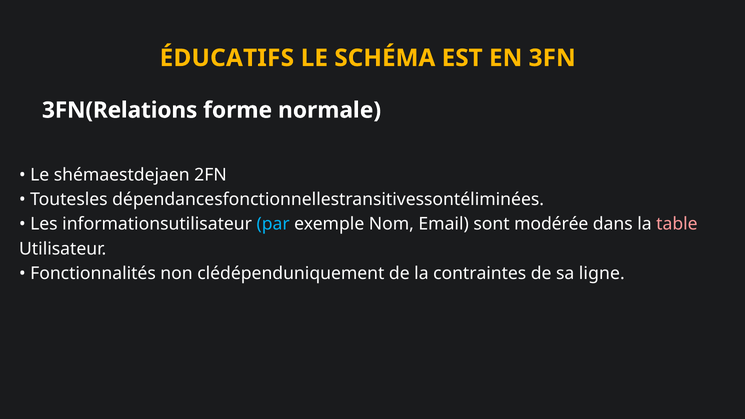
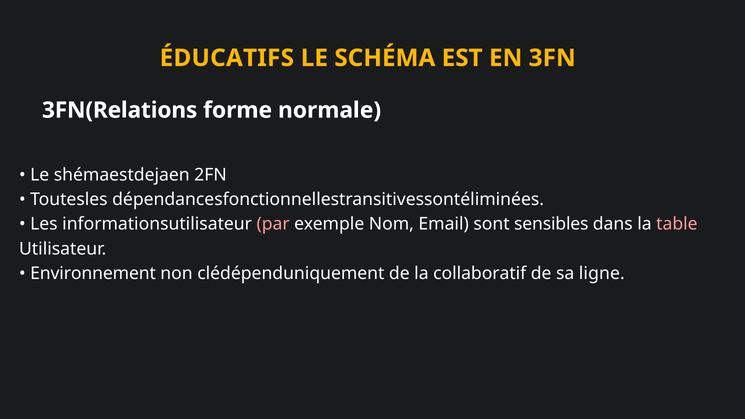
par colour: light blue -> pink (273, 224)
modérée: modérée -> sensibles (551, 224)
Fonctionnalités: Fonctionnalités -> Environnement (93, 273)
contraintes: contraintes -> collaboratif (480, 273)
